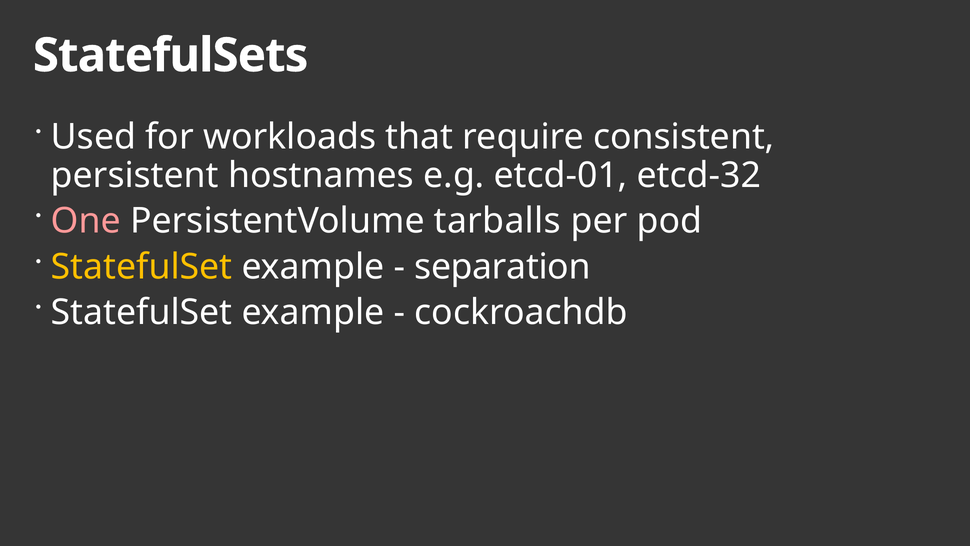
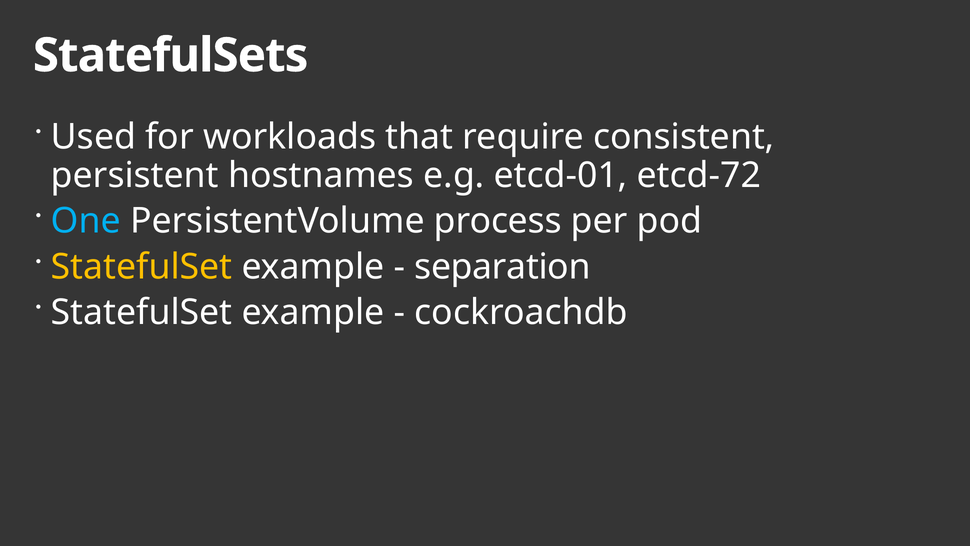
etcd-32: etcd-32 -> etcd-72 (699, 175)
One colour: pink -> light blue (86, 221)
tarballs: tarballs -> process (498, 221)
